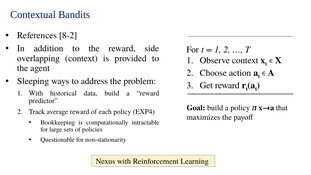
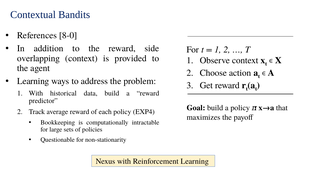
8-2: 8-2 -> 8-0 (68, 35)
Sleeping: Sleeping -> Learning (33, 81)
